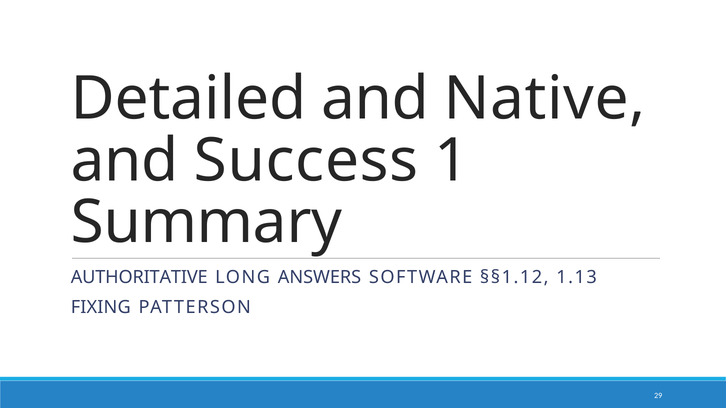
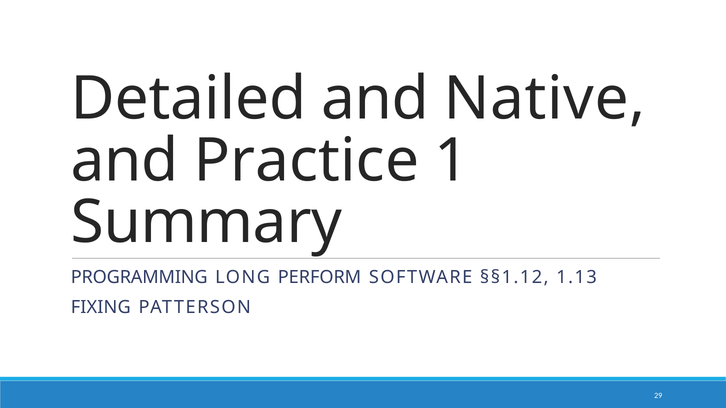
Success: Success -> Practice (306, 161)
AUTHORITATIVE: AUTHORITATIVE -> PROGRAMMING (139, 278)
ANSWERS: ANSWERS -> PERFORM (320, 278)
